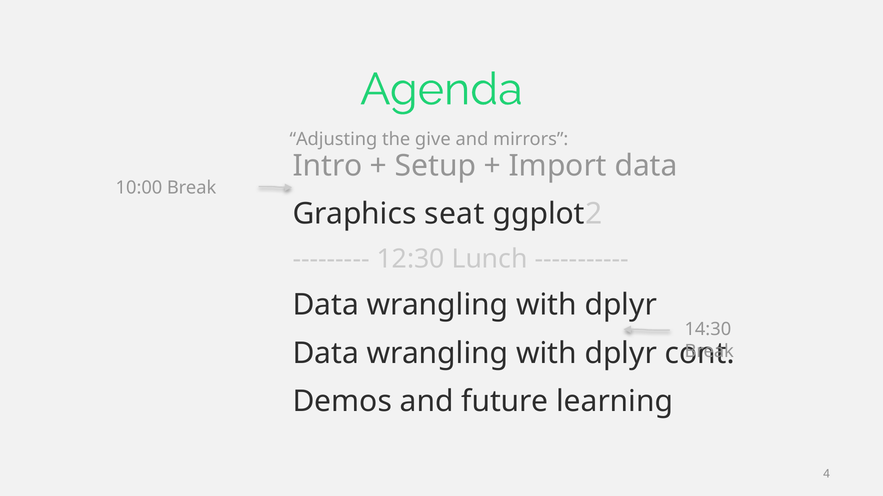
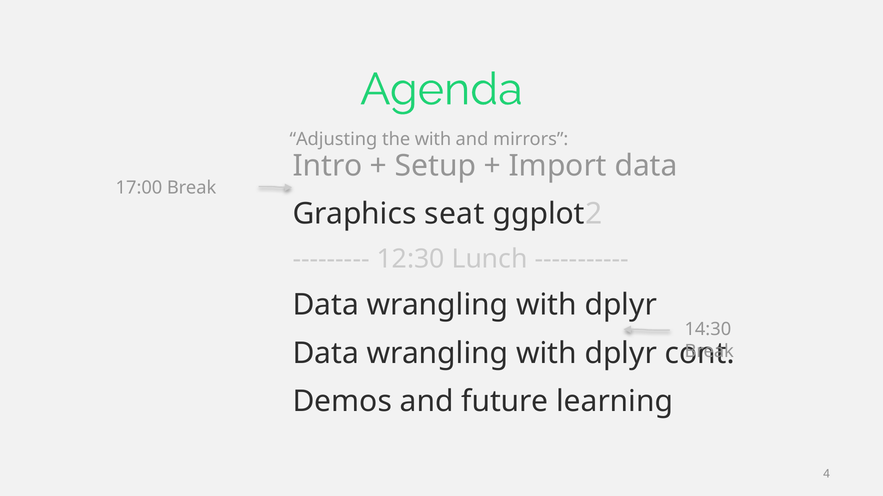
the give: give -> with (433, 139)
10:00: 10:00 -> 17:00 (139, 188)
